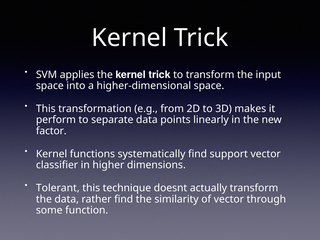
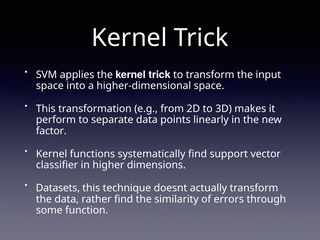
Tolerant: Tolerant -> Datasets (58, 188)
of vector: vector -> errors (229, 199)
